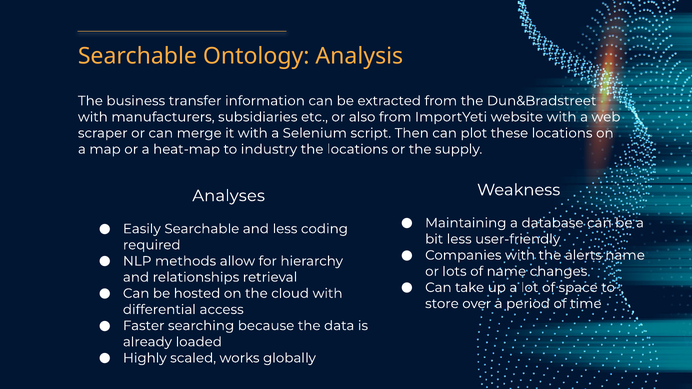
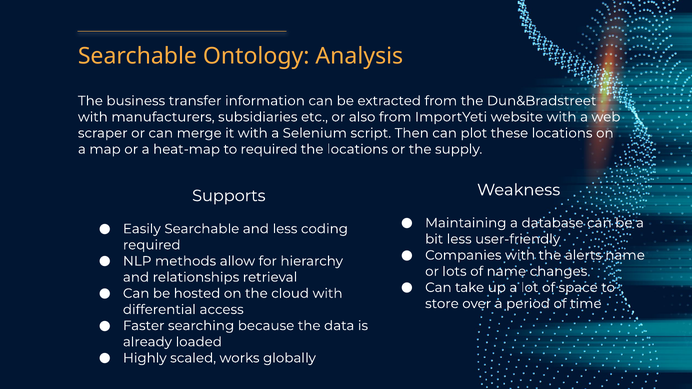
to industry: industry -> required (269, 149)
Analyses: Analyses -> Supports (229, 196)
